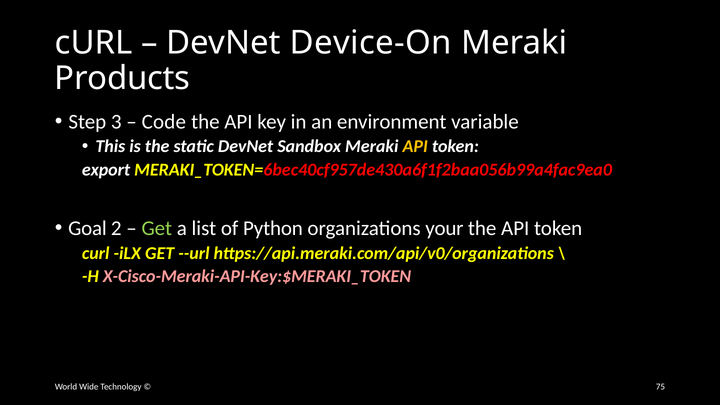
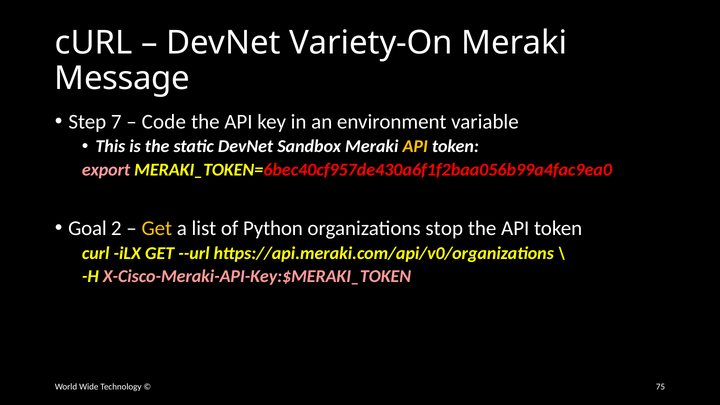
Device-On: Device-On -> Variety-On (371, 43)
Products: Products -> Message (122, 78)
3: 3 -> 7 (116, 122)
export colour: white -> pink (106, 170)
Get colour: light green -> yellow (157, 228)
your: your -> stop (444, 228)
